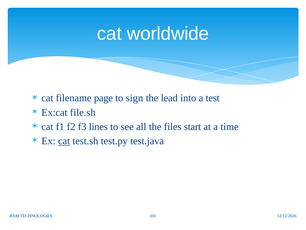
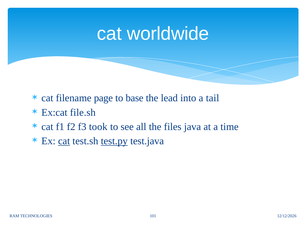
sign: sign -> base (135, 98)
test: test -> tail (213, 98)
lines: lines -> took (98, 126)
start: start -> java (192, 126)
test.py underline: none -> present (114, 141)
